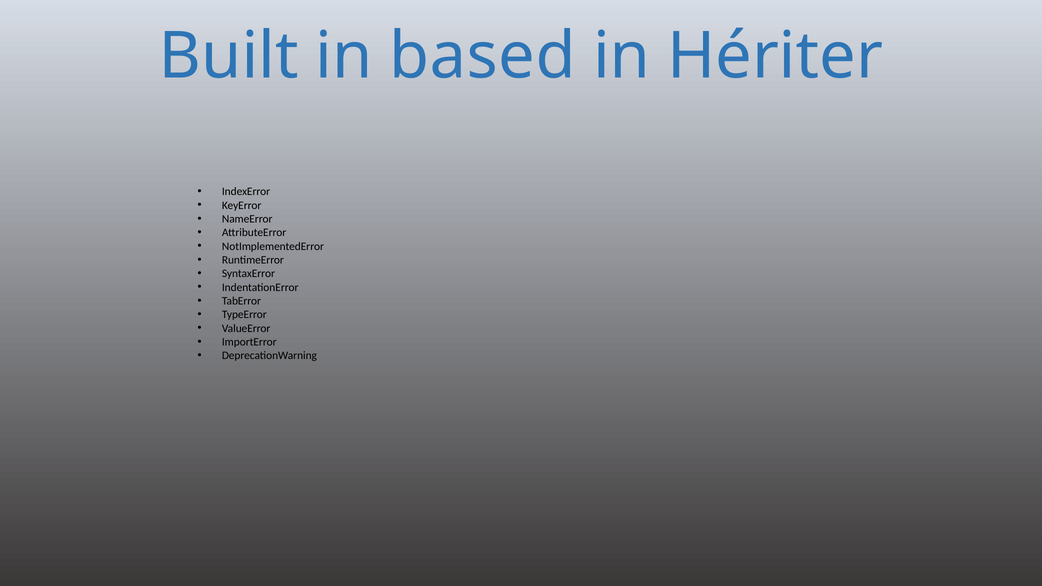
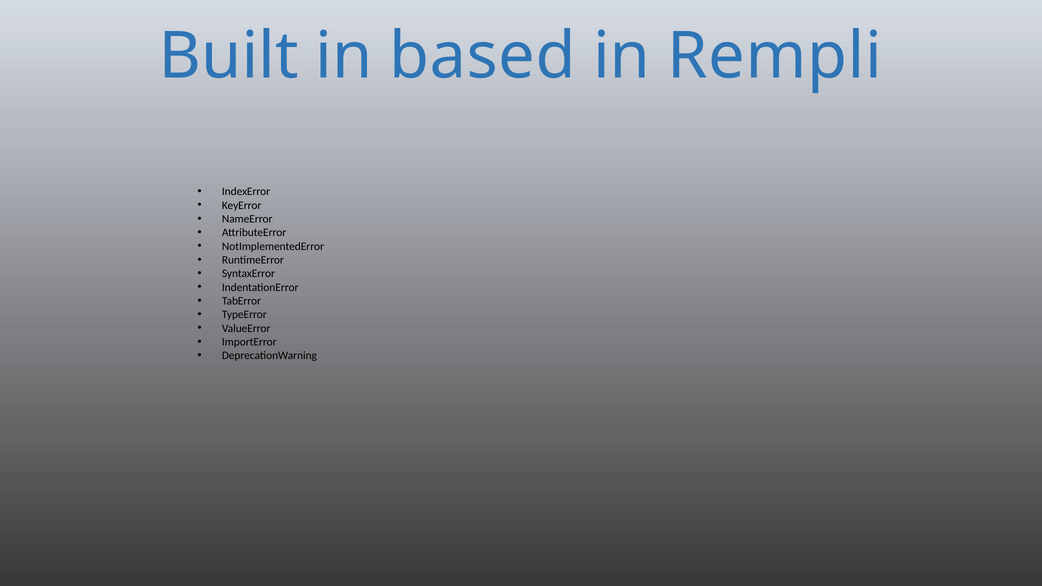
Hériter: Hériter -> Rempli (775, 56)
